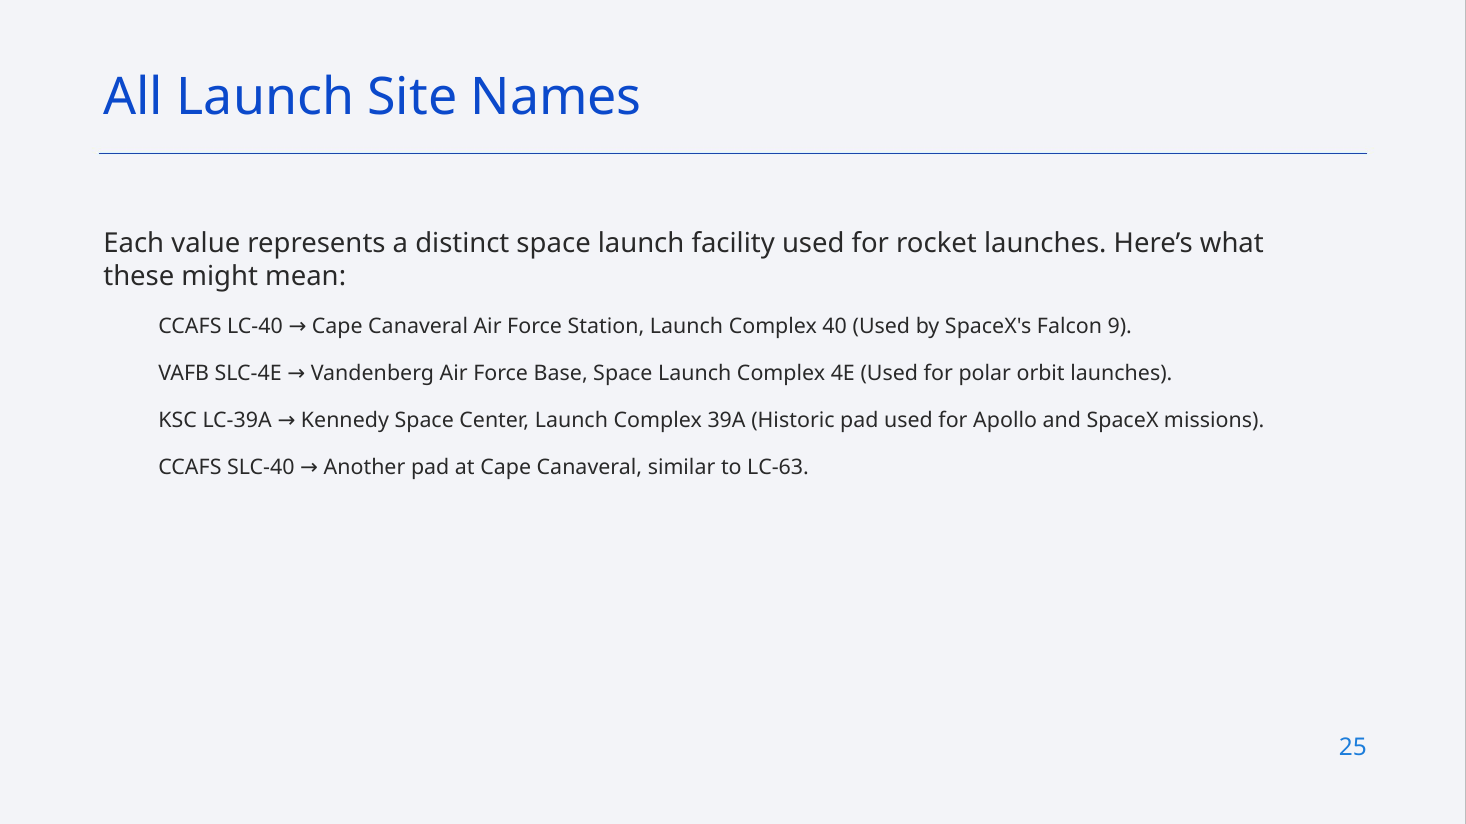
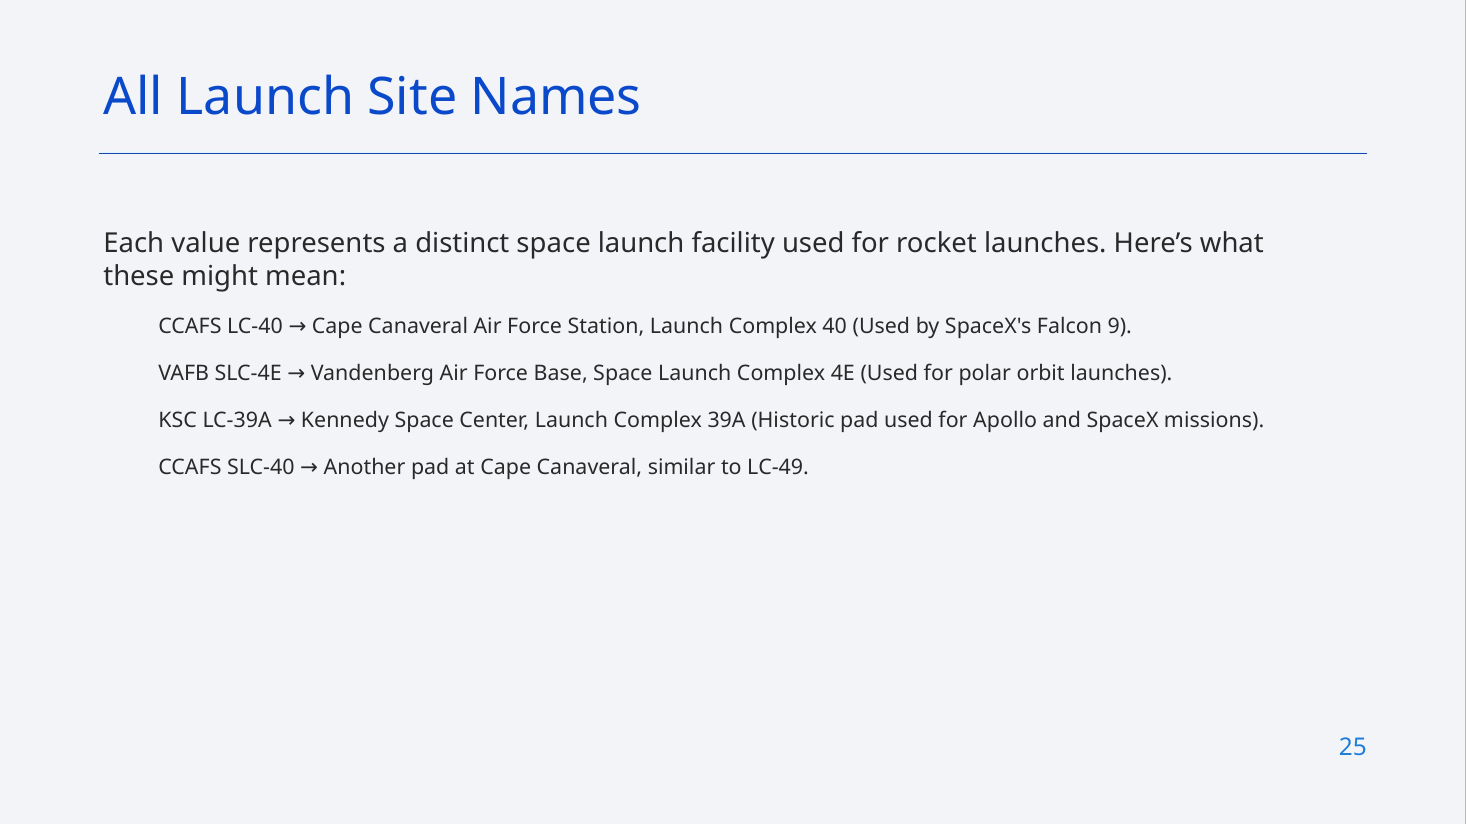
LC-63: LC-63 -> LC-49 (778, 468)
